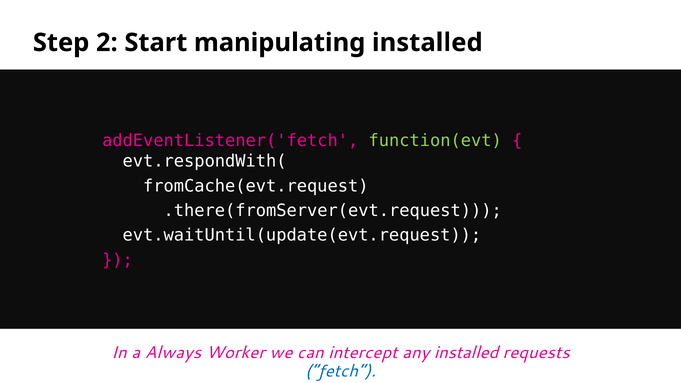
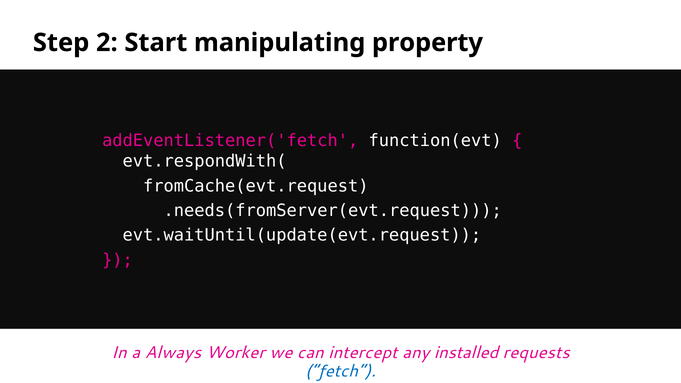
manipulating installed: installed -> property (427, 43)
function(evt colour: light green -> white (435, 141)
.there(fromServer(evt.request: .there(fromServer(evt.request -> .needs(fromServer(evt.request (333, 211)
